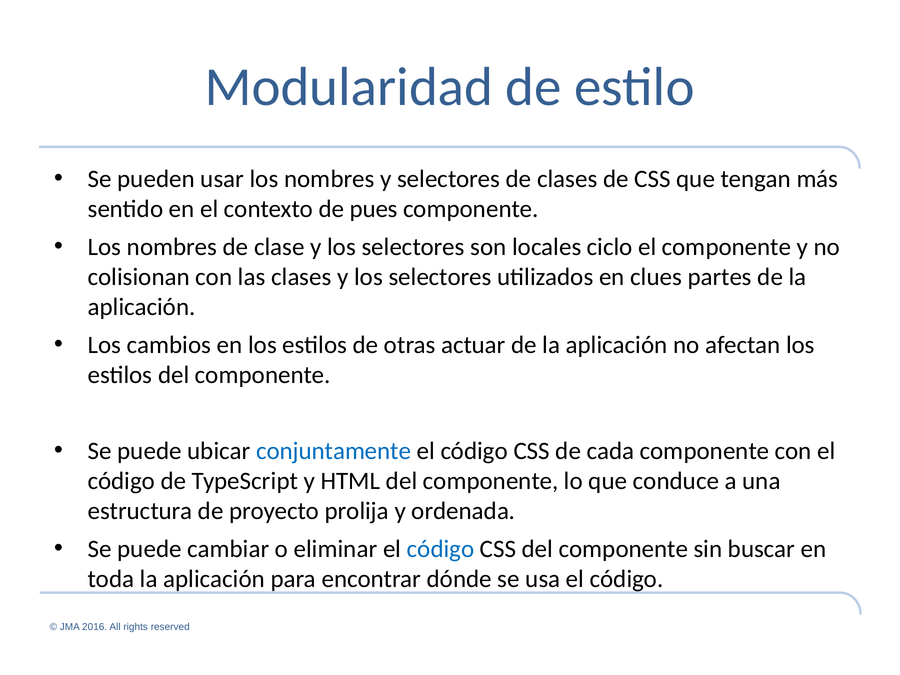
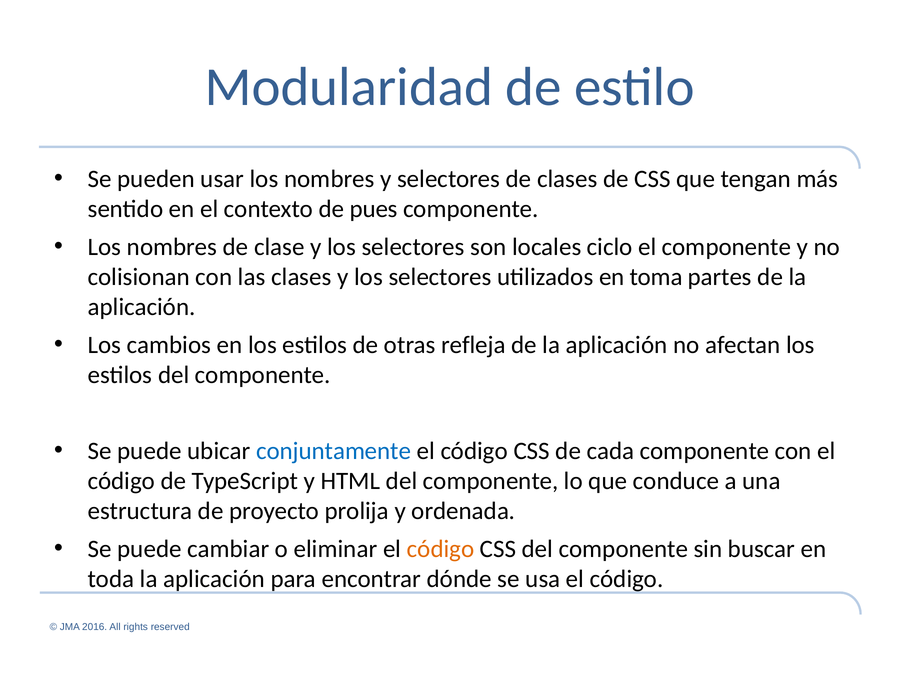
clues: clues -> toma (656, 277)
actuar: actuar -> refleja (473, 345)
código colour: blue -> orange (441, 549)
